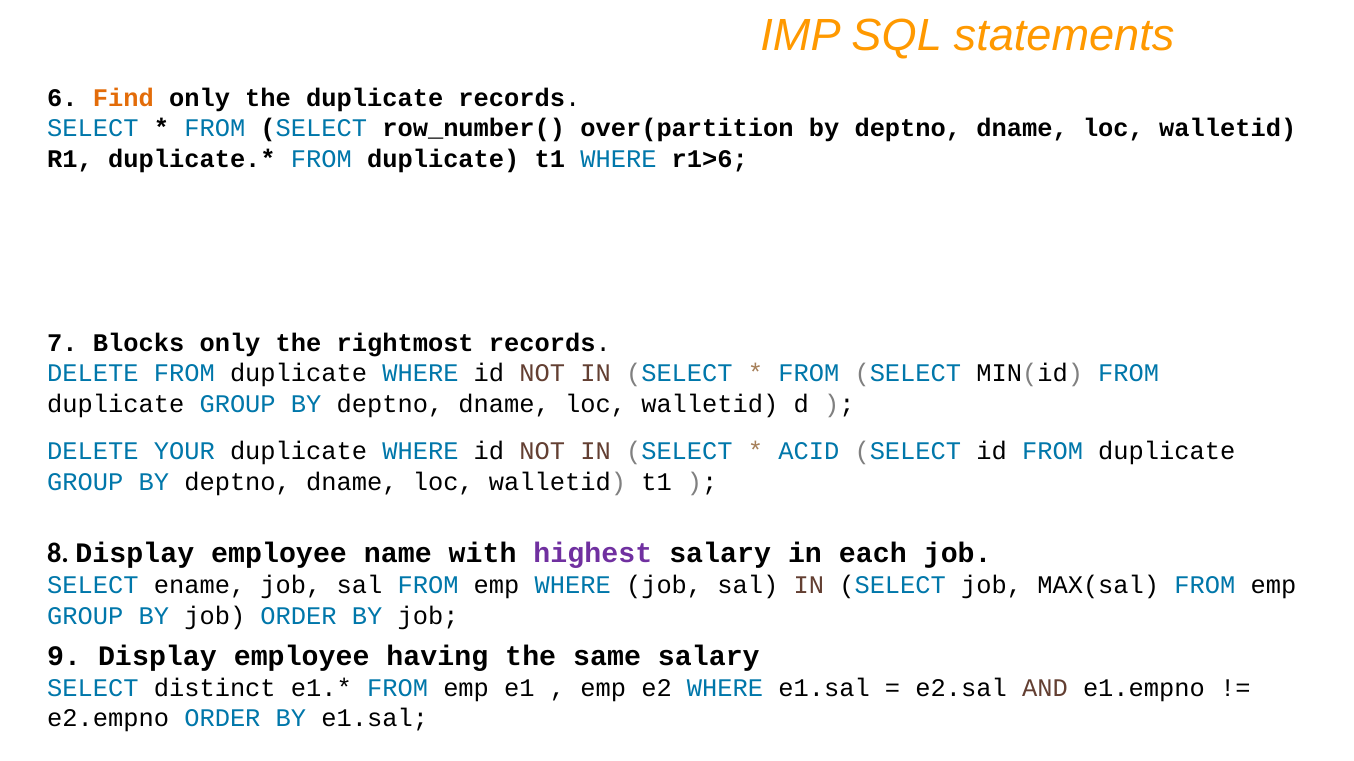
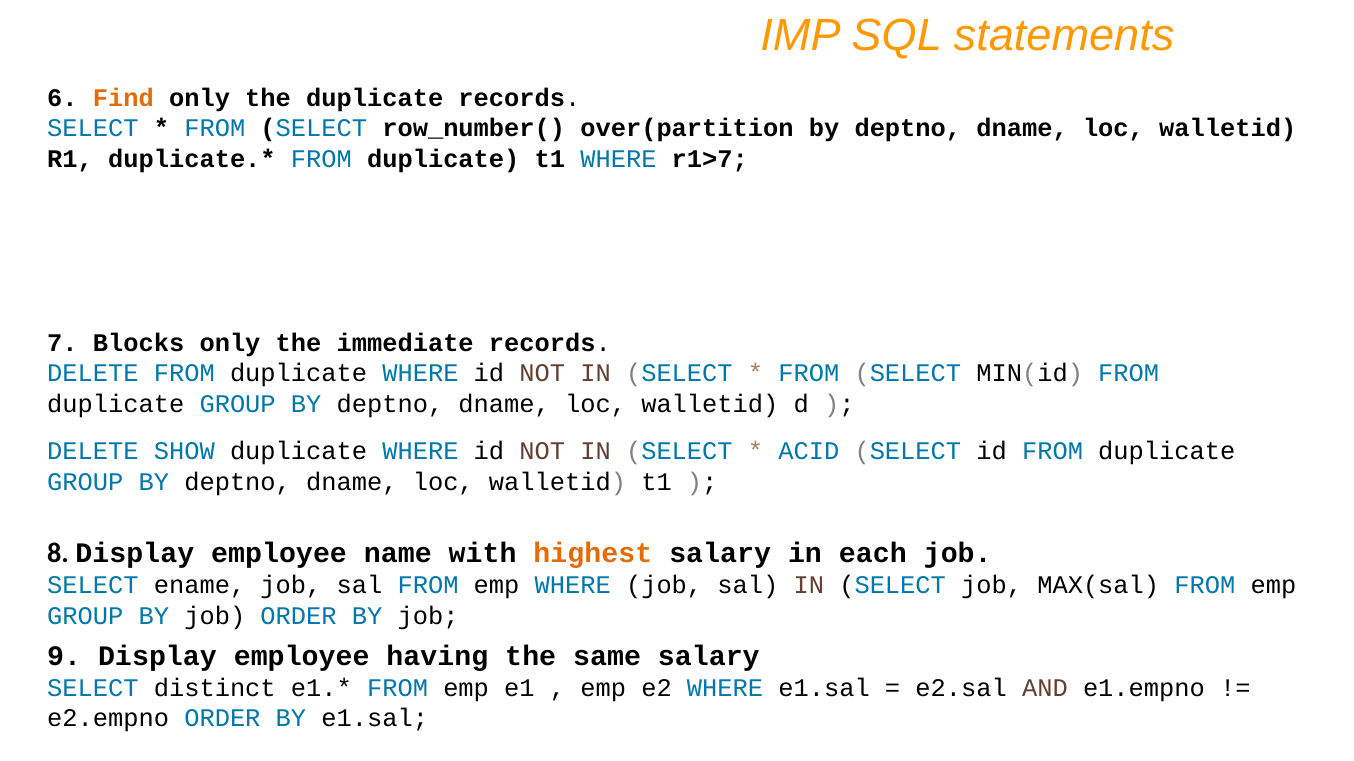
r1>6: r1>6 -> r1>7 (710, 159)
rightmost: rightmost -> immediate (405, 343)
YOUR: YOUR -> SHOW (184, 452)
highest colour: purple -> orange (593, 554)
